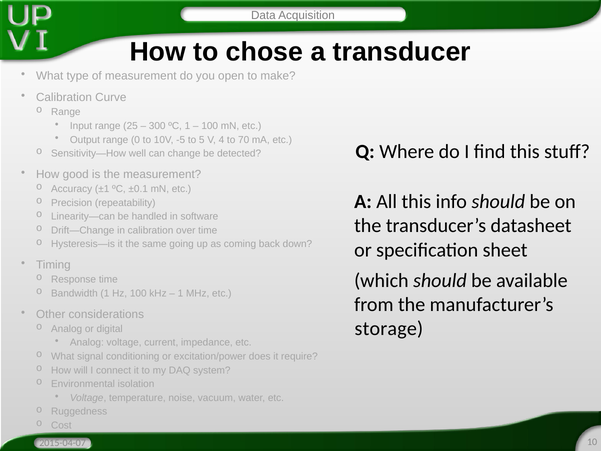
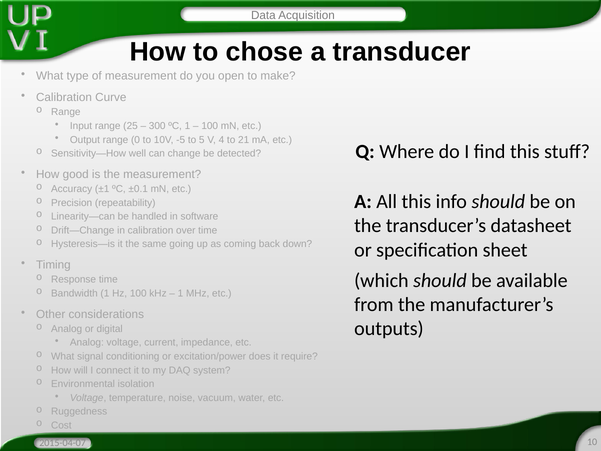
70: 70 -> 21 (244, 140)
storage: storage -> outputs (389, 329)
